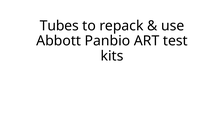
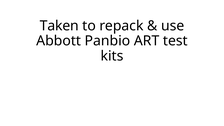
Tubes: Tubes -> Taken (59, 26)
